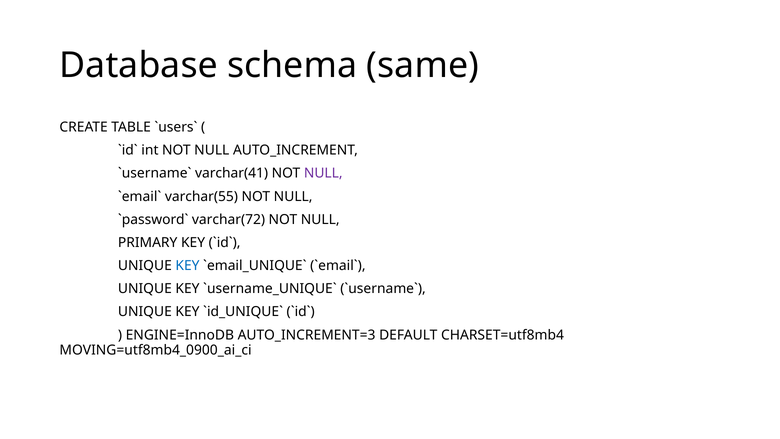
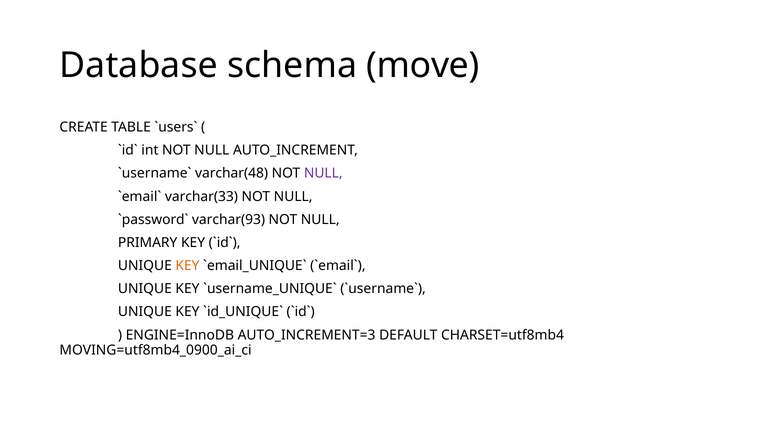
same: same -> move (423, 66)
varchar(41: varchar(41 -> varchar(48 (232, 173)
varchar(55: varchar(55 -> varchar(33 (201, 196)
varchar(72: varchar(72 -> varchar(93 (229, 219)
KEY colour: blue -> orange (187, 266)
